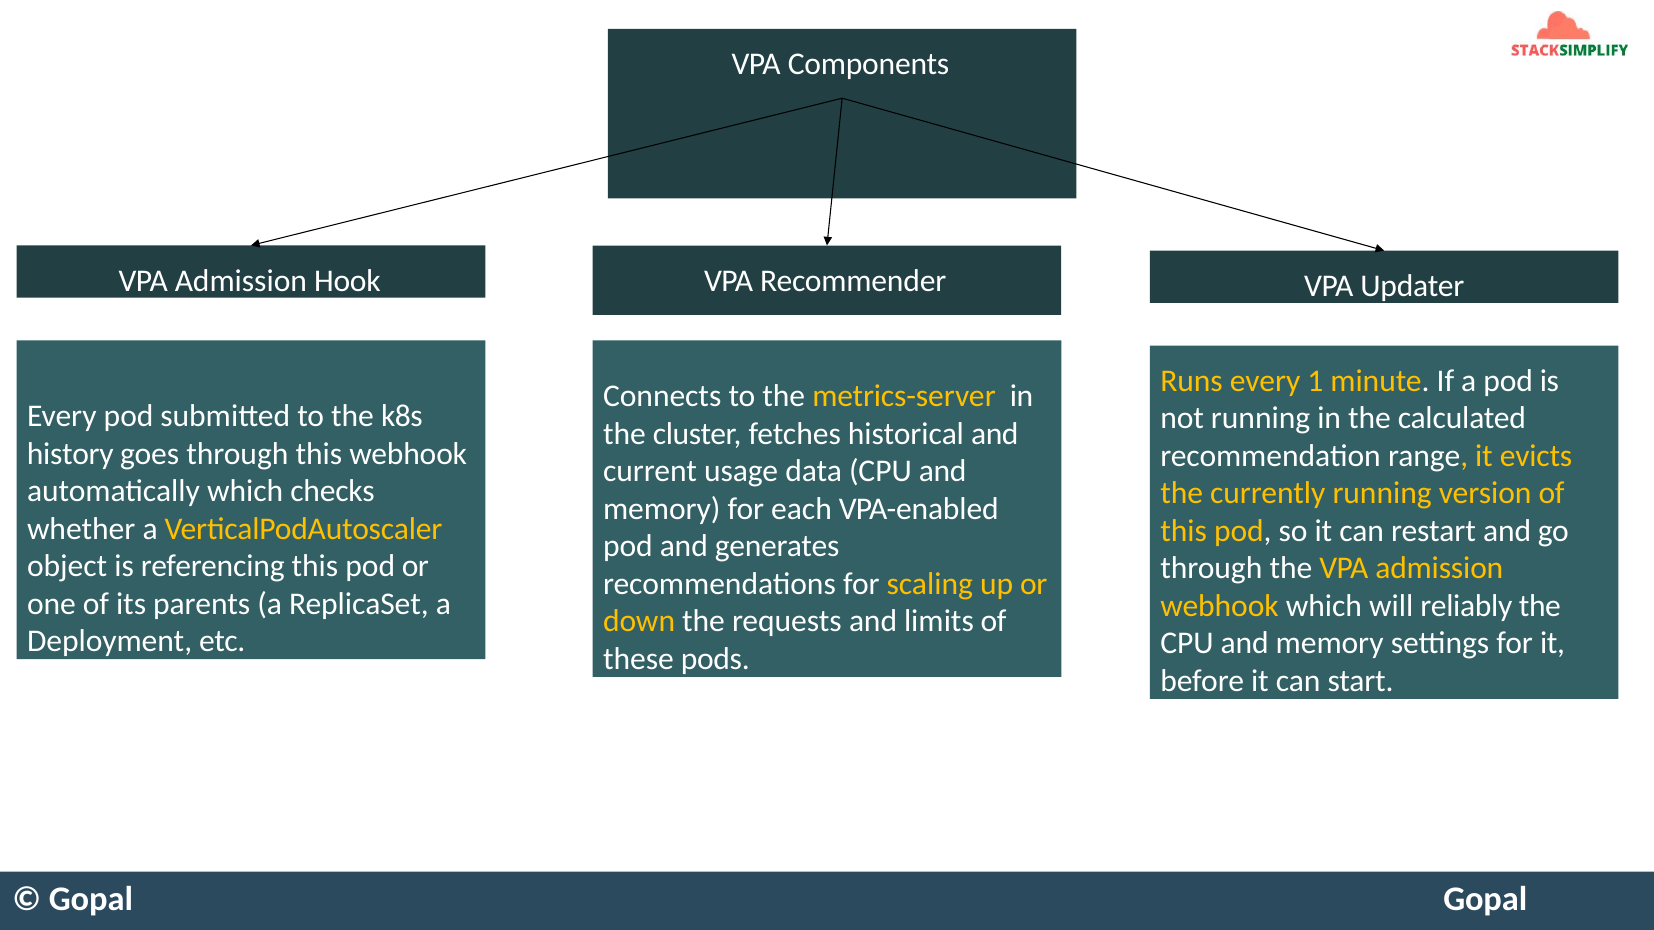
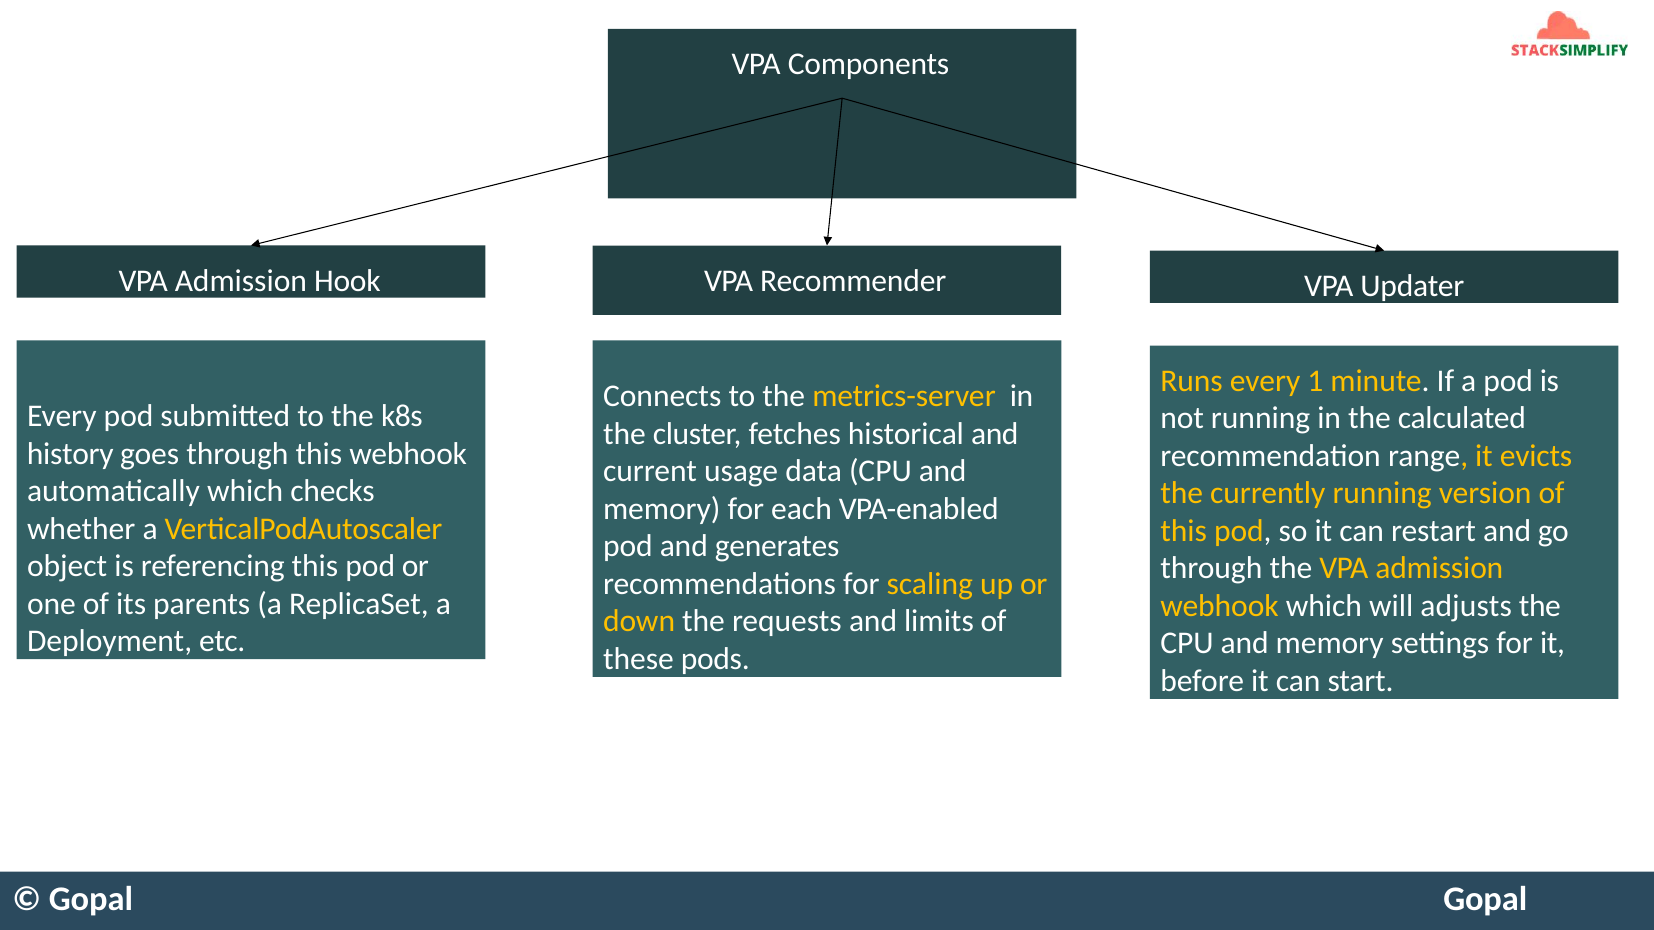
reliably: reliably -> adjusts (1466, 606)
